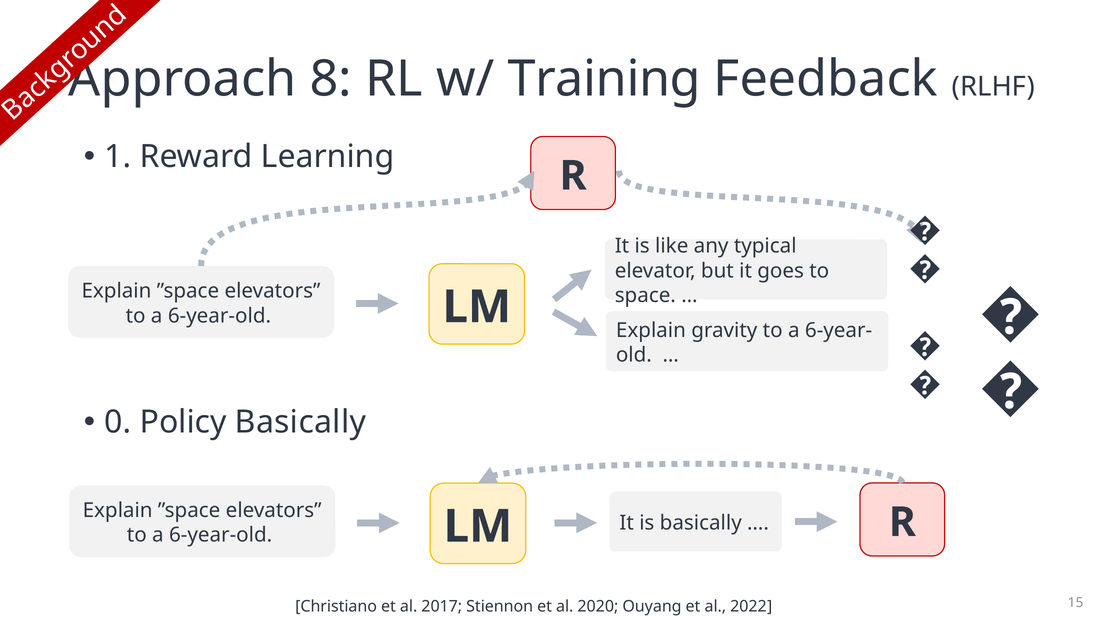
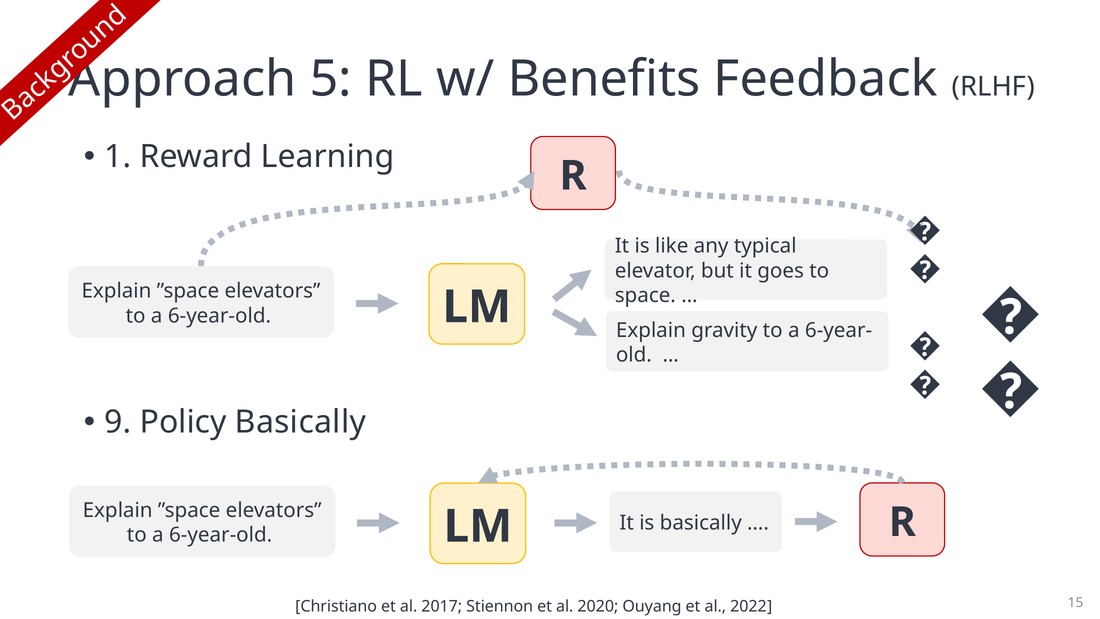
8: 8 -> 5 (331, 79)
Training: Training -> Benefits (604, 79)
0: 0 -> 9 (118, 422)
